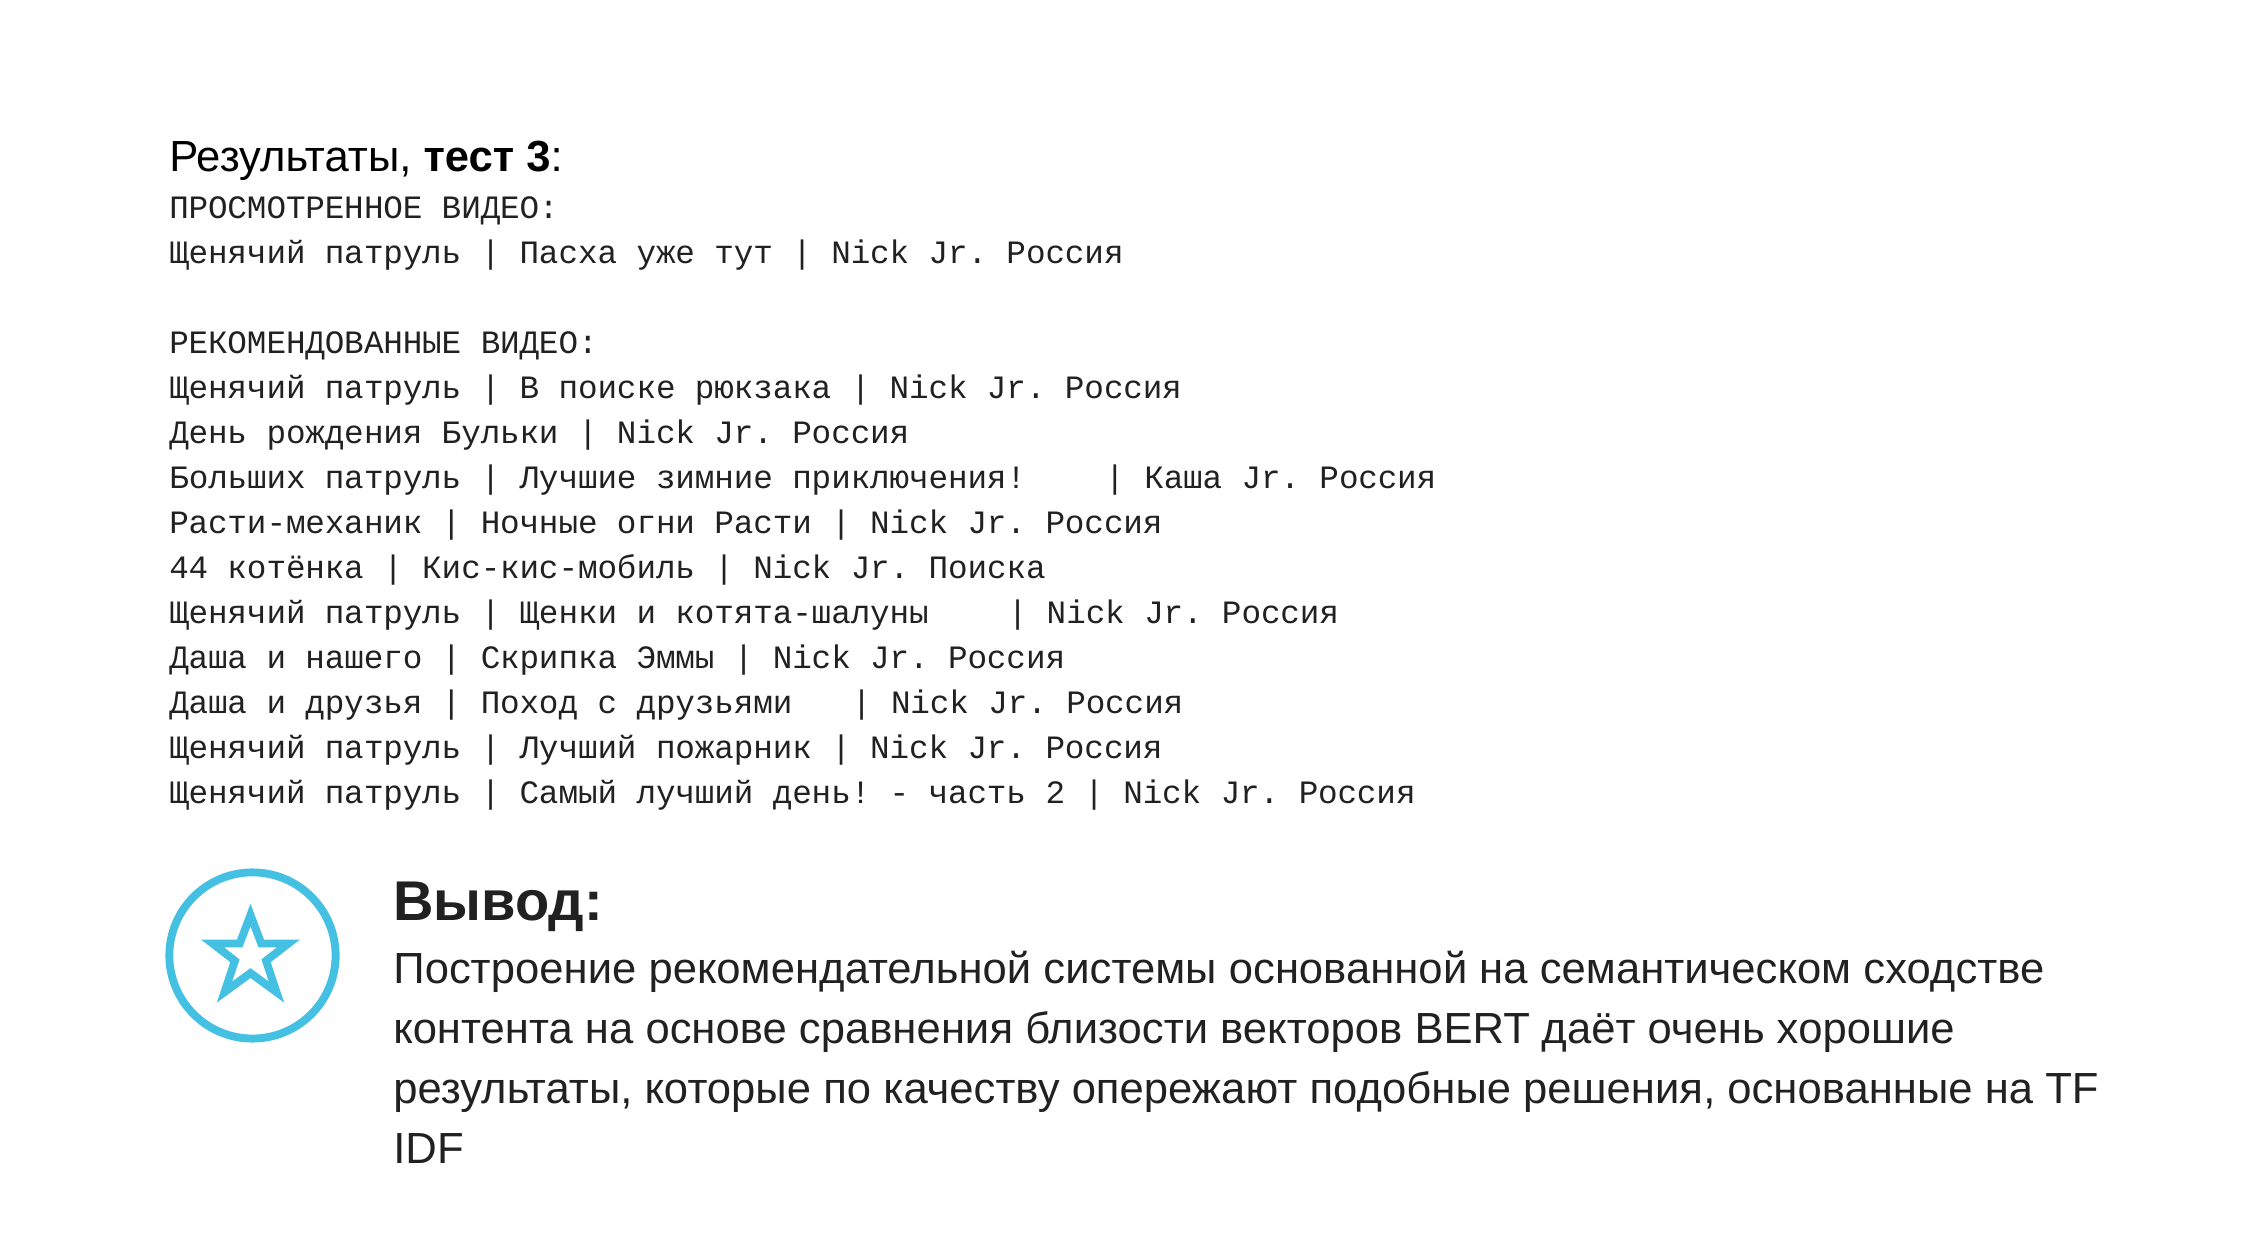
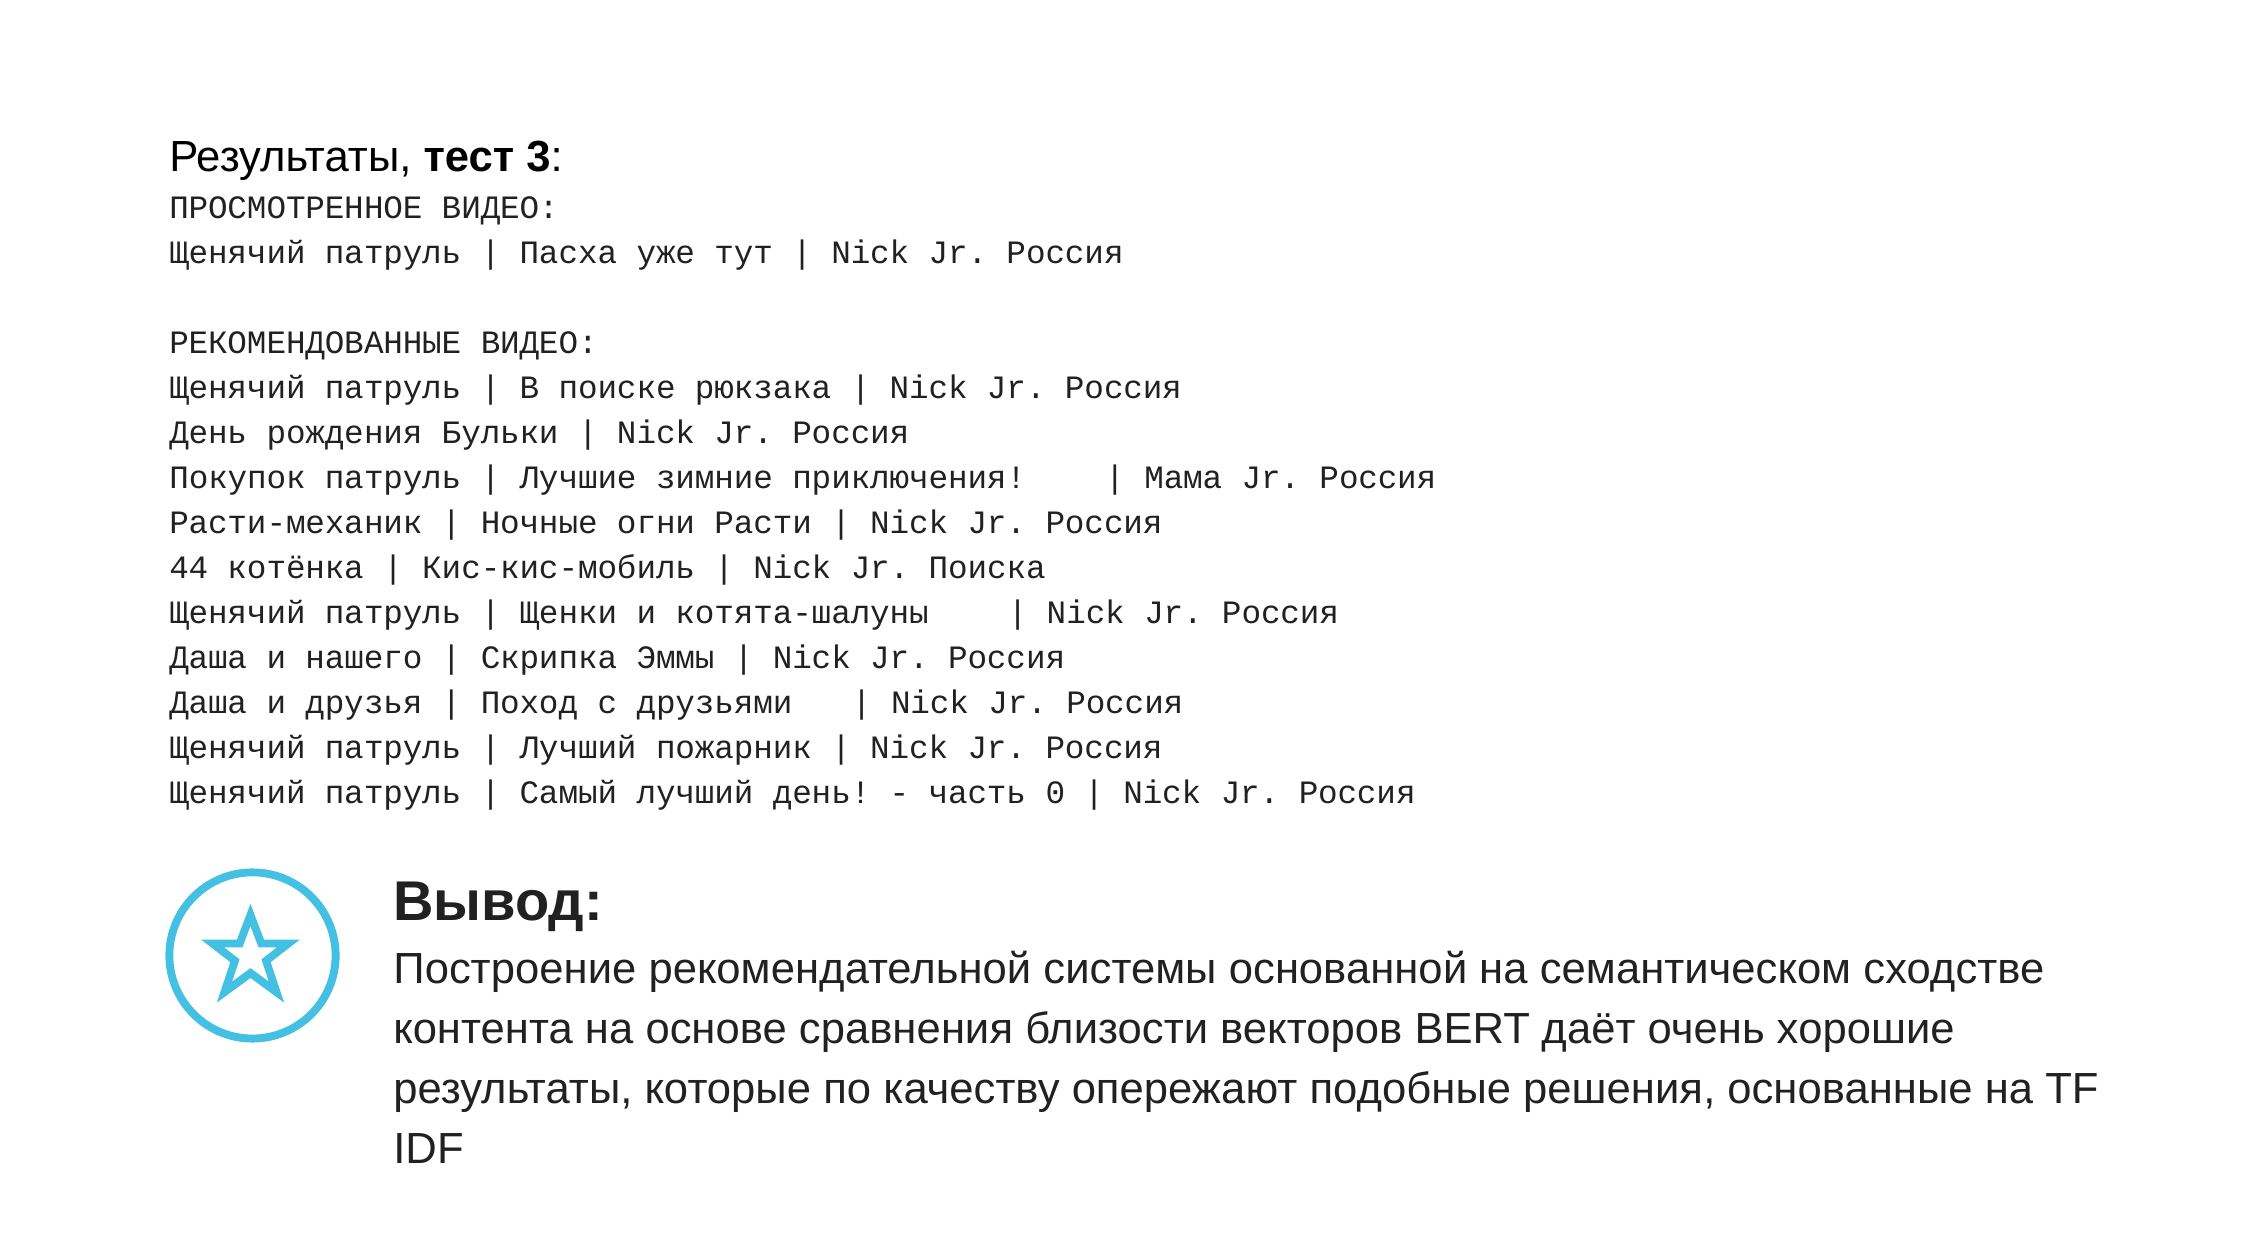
Больших: Больших -> Покупок (238, 478)
Каша: Каша -> Мама (1183, 478)
2: 2 -> 0 (1055, 793)
